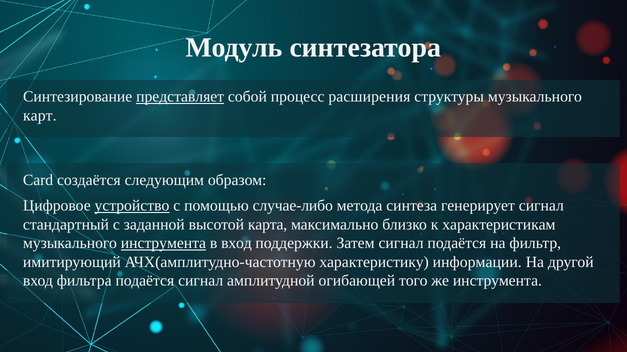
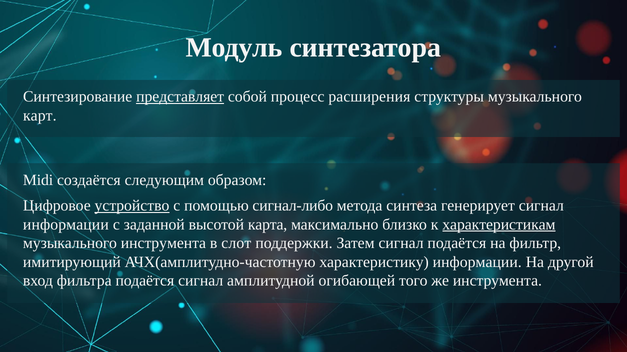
Card: Card -> Midi (38, 180)
случае-либо: случае-либо -> сигнал-либо (293, 206)
стандартный: стандартный -> информации (66, 225)
характеристикам underline: none -> present (499, 225)
инструмента underline: present -> none (163, 244)
в вход: вход -> слот (236, 244)
